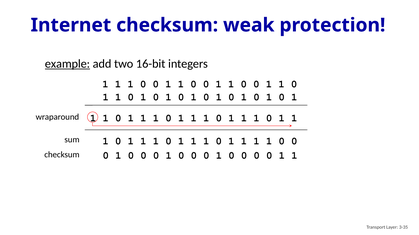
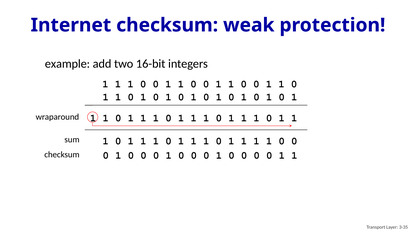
example underline: present -> none (67, 64)
